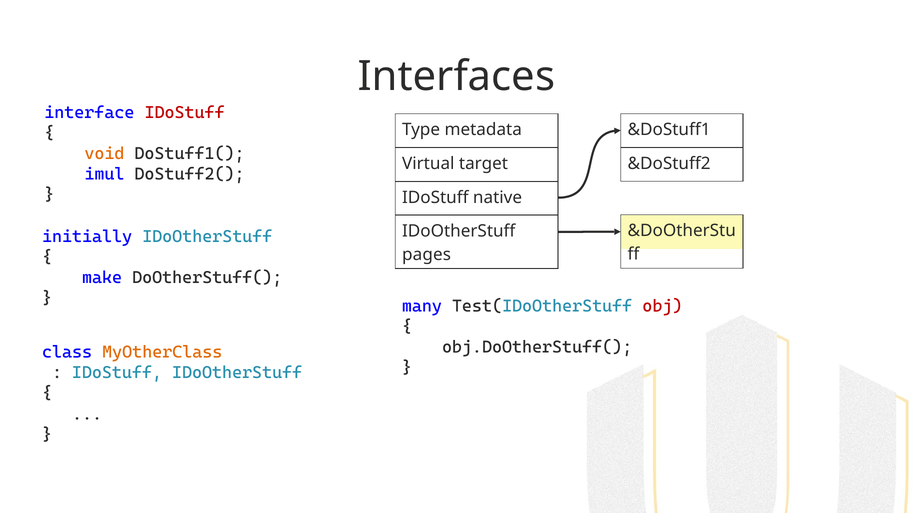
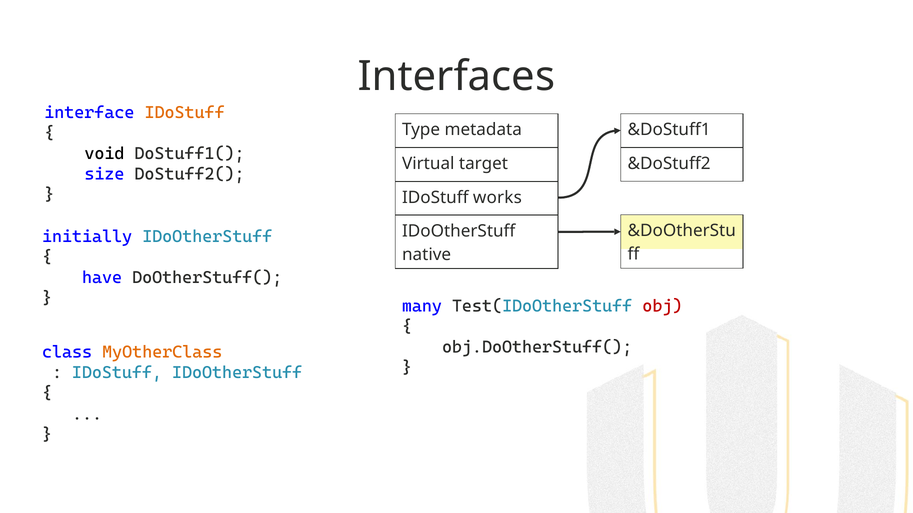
IDoStuff colour: red -> orange (185, 113)
void colour: orange -> black (104, 154)
imul: imul -> size (104, 174)
native: native -> works (497, 198)
pages: pages -> native (427, 255)
make: make -> have (102, 278)
